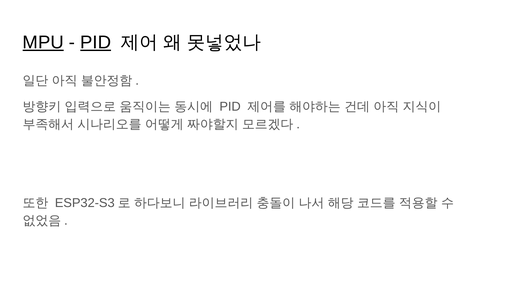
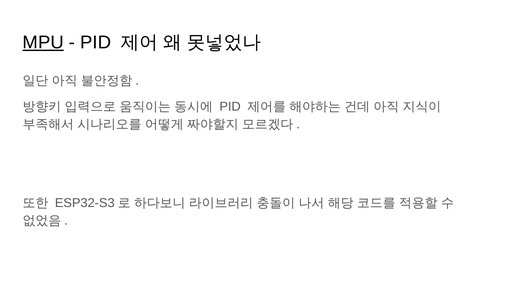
PID underline: present -> none (96, 43)
